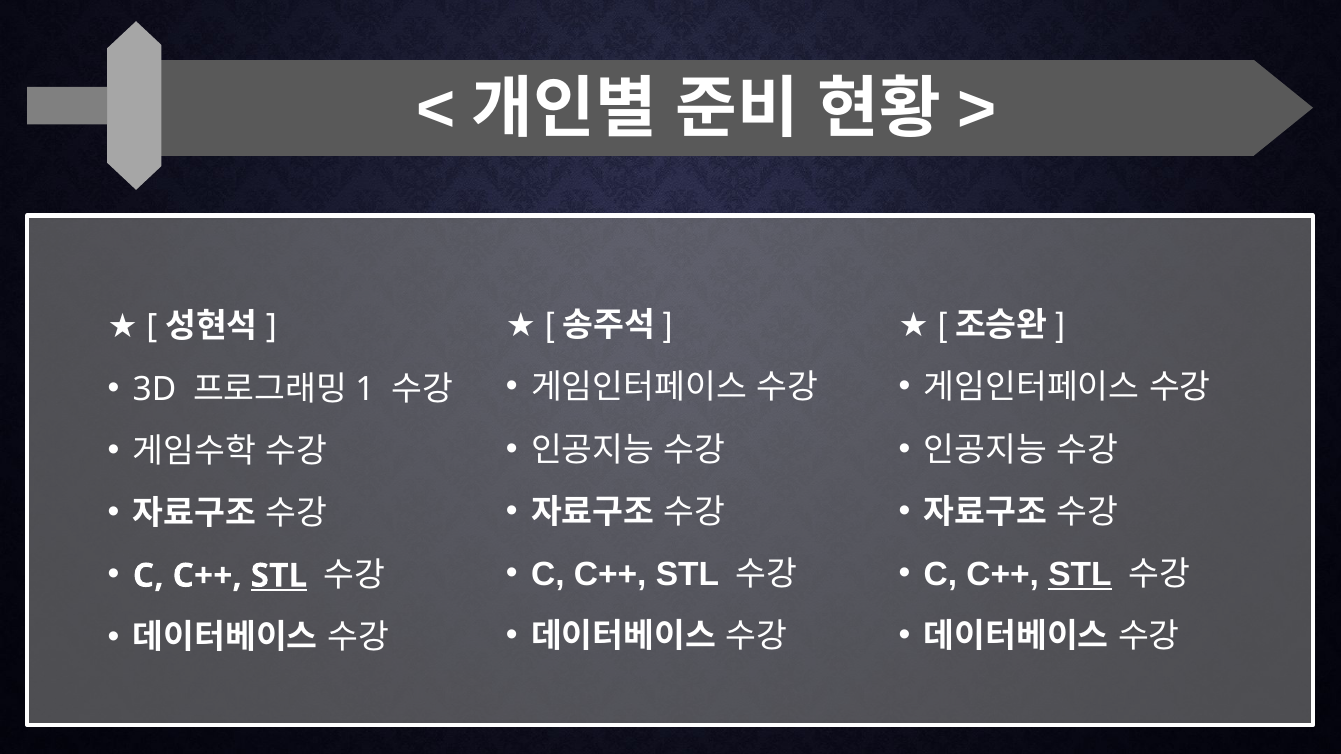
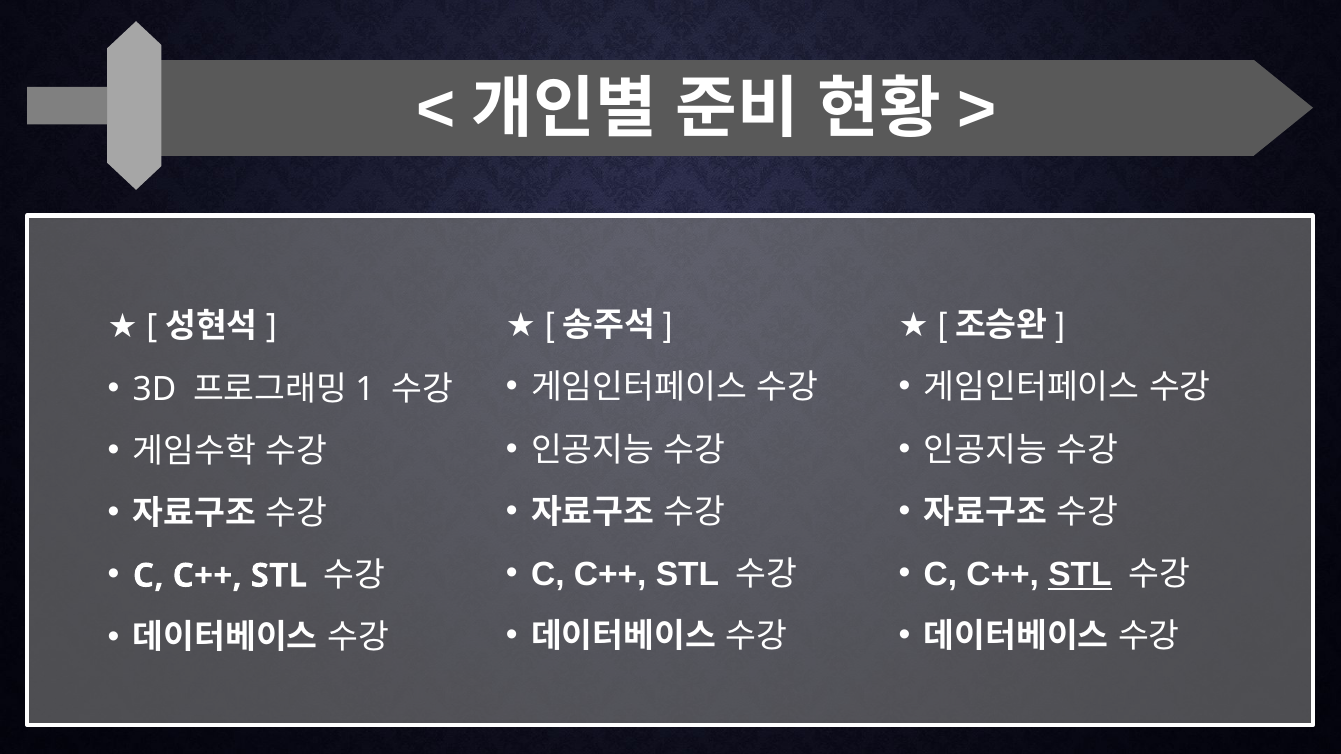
STL underline: present -> none (279, 576)
